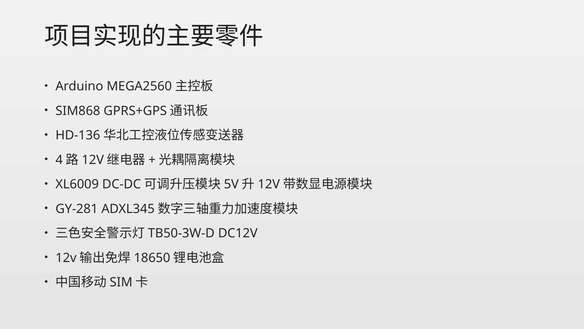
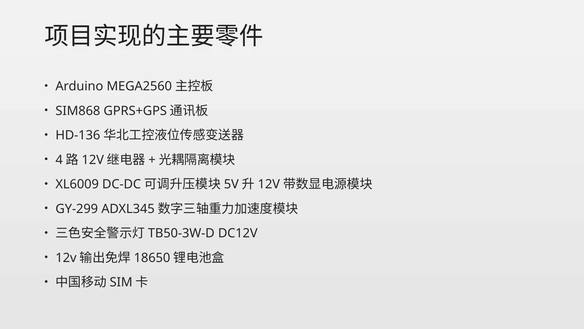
GY-281: GY-281 -> GY-299 (77, 209)
